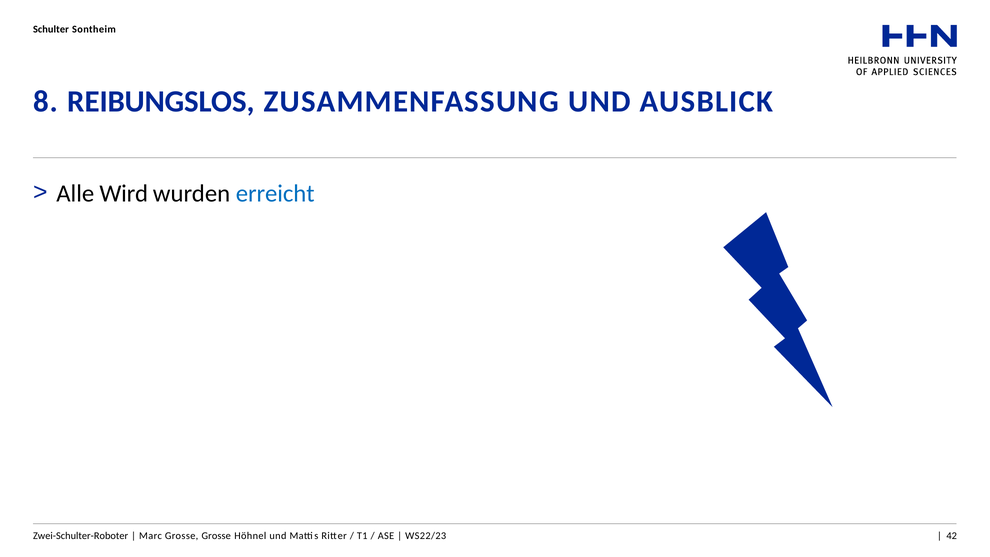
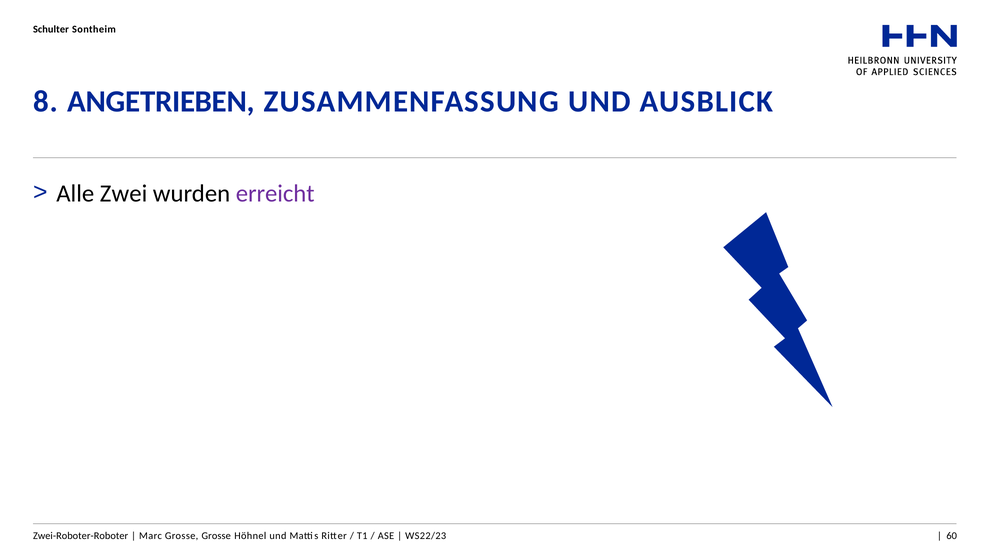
REIBUNGSLOS: REIBUNGSLOS -> ANGETRIEBEN (161, 101)
Wird: Wird -> Zwei (124, 194)
erreicht colour: blue -> purple (275, 194)
Zwei-Schulter-Roboter: Zwei-Schulter-Roboter -> Zwei-Roboter-Roboter (81, 536)
42: 42 -> 60 (952, 536)
